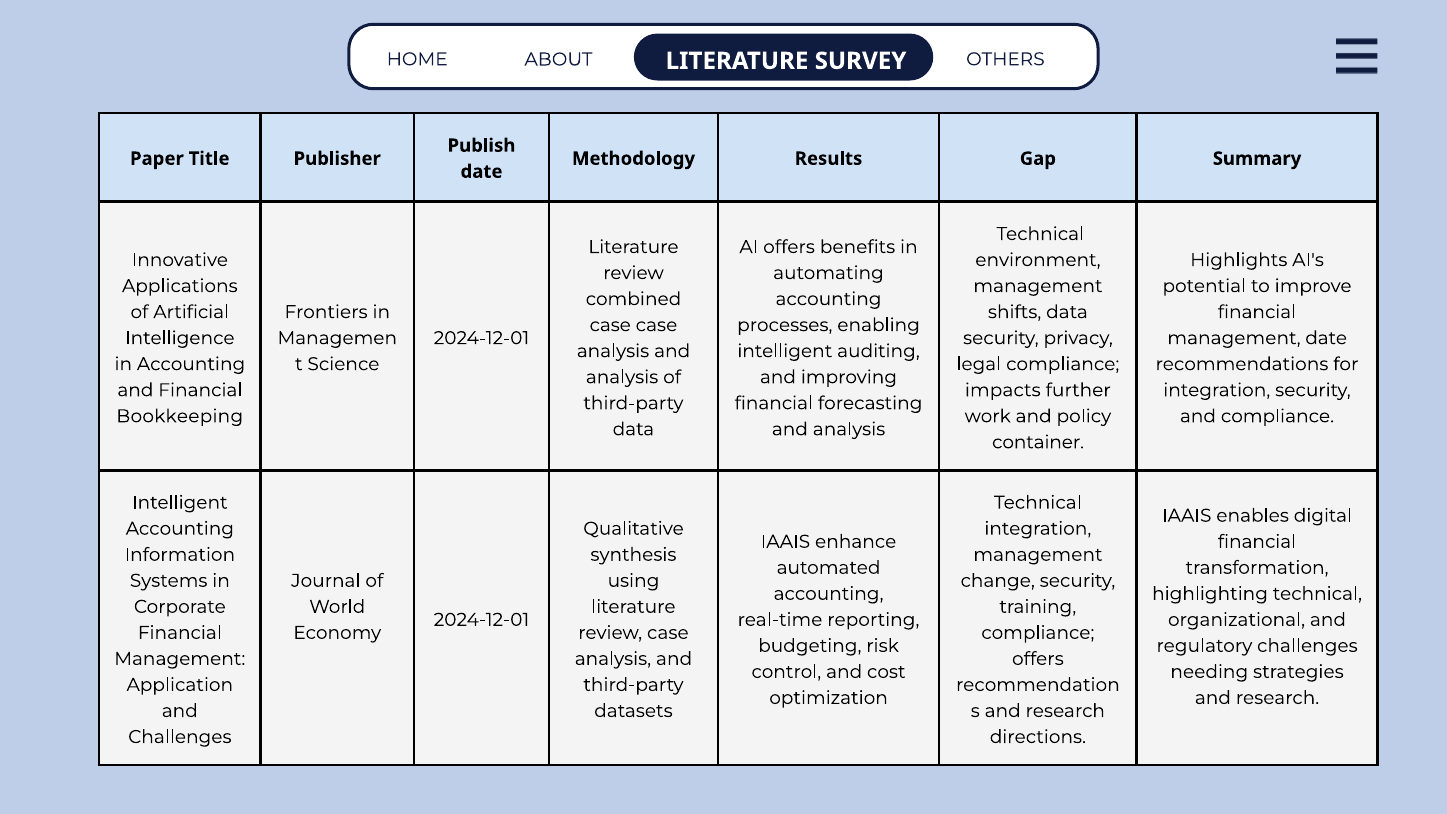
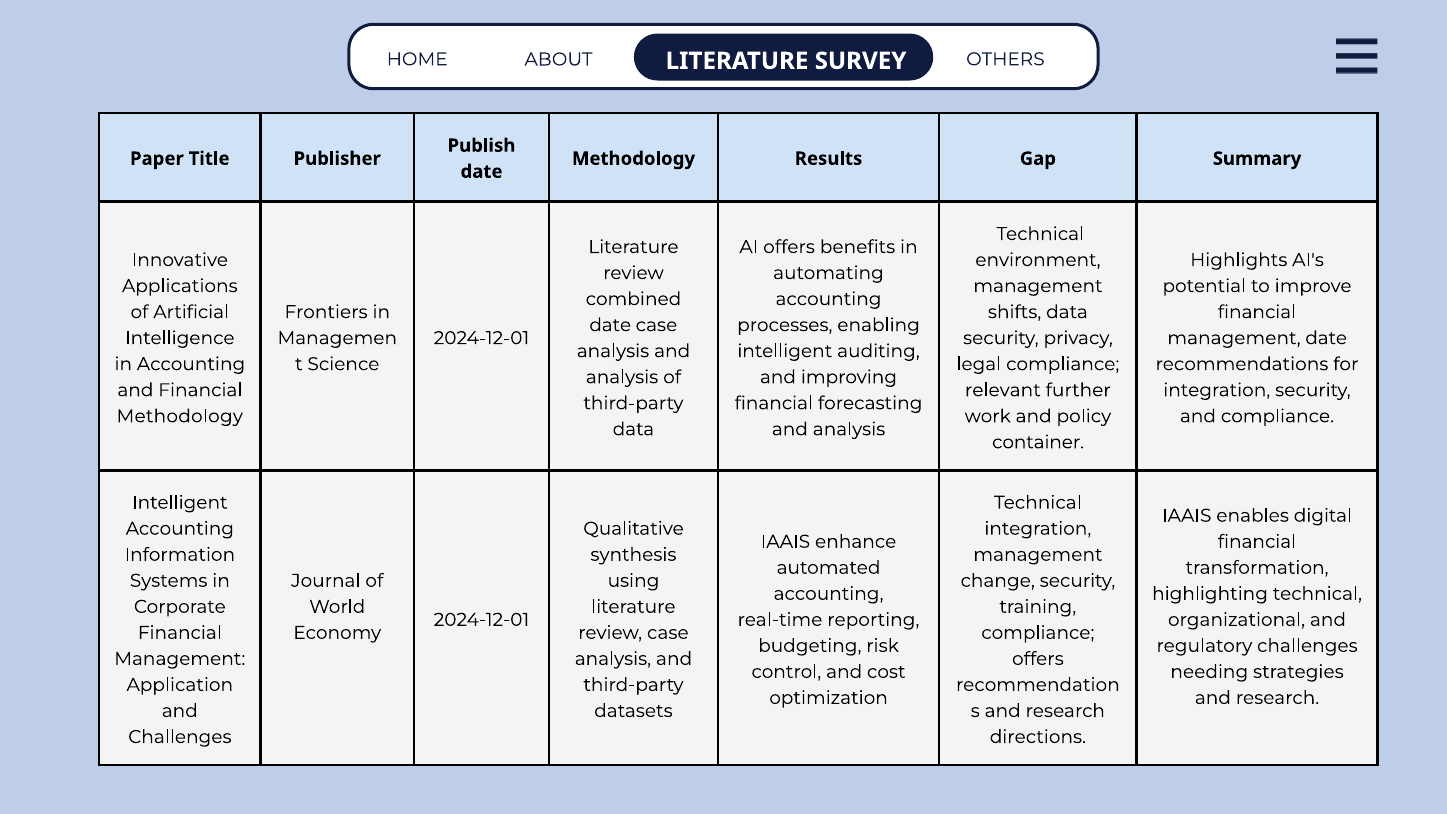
case: case -> date (610, 325)
impacts: impacts -> relevant (1003, 390)
Bookkeeping: Bookkeeping -> Methodology (180, 416)
